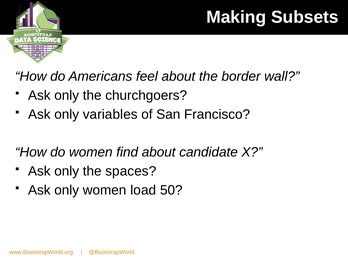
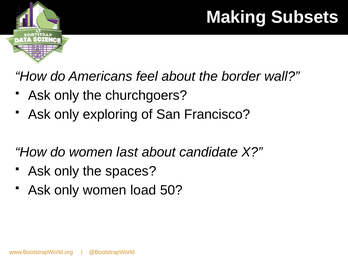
variables: variables -> exploring (110, 114)
find: find -> last (127, 152)
